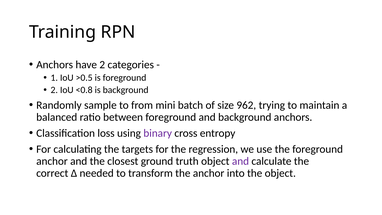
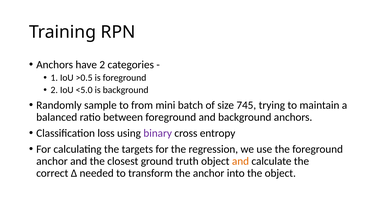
<0.8: <0.8 -> <5.0 (84, 90)
962: 962 -> 745 (246, 105)
and colour: purple -> orange (240, 161)
